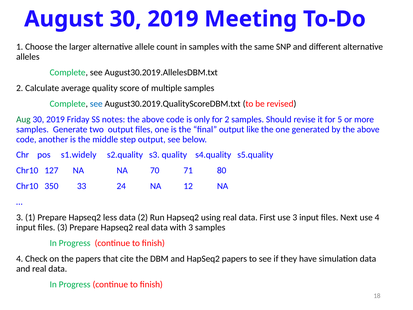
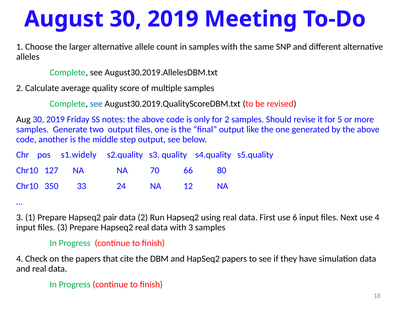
Aug colour: green -> black (23, 119)
71: 71 -> 66 (188, 170)
less: less -> pair (110, 217)
use 3: 3 -> 6 (295, 217)
